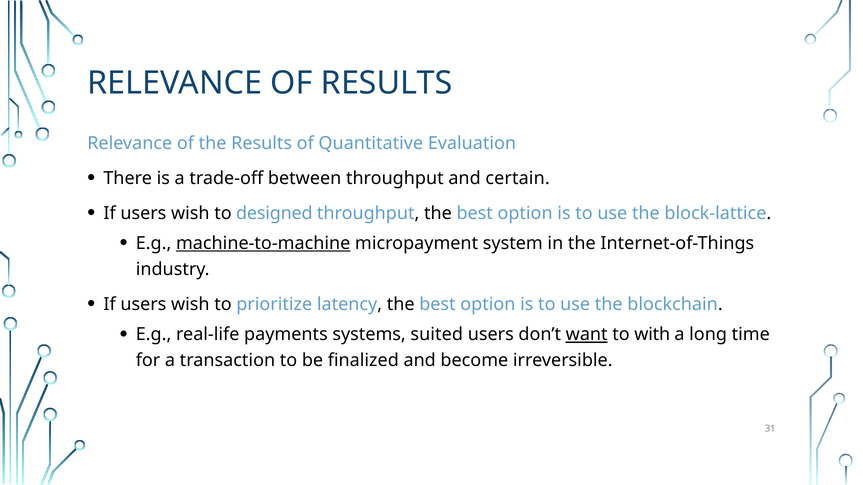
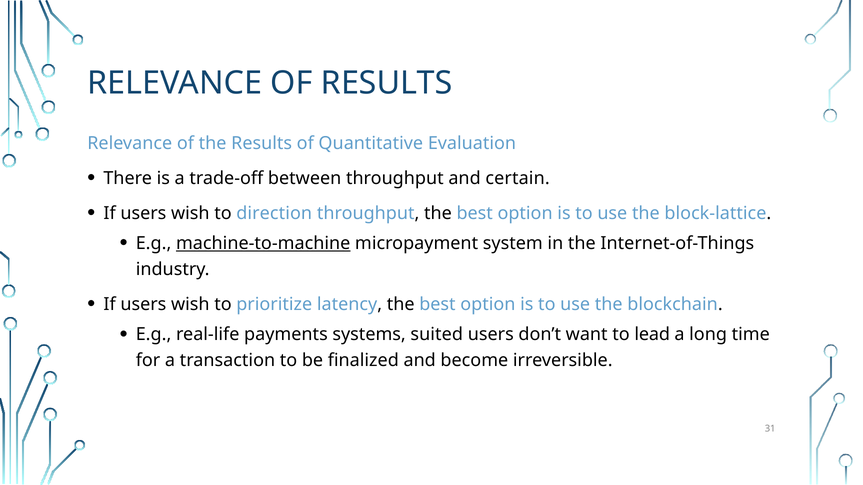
designed: designed -> direction (274, 213)
want underline: present -> none (587, 335)
with: with -> lead (652, 335)
